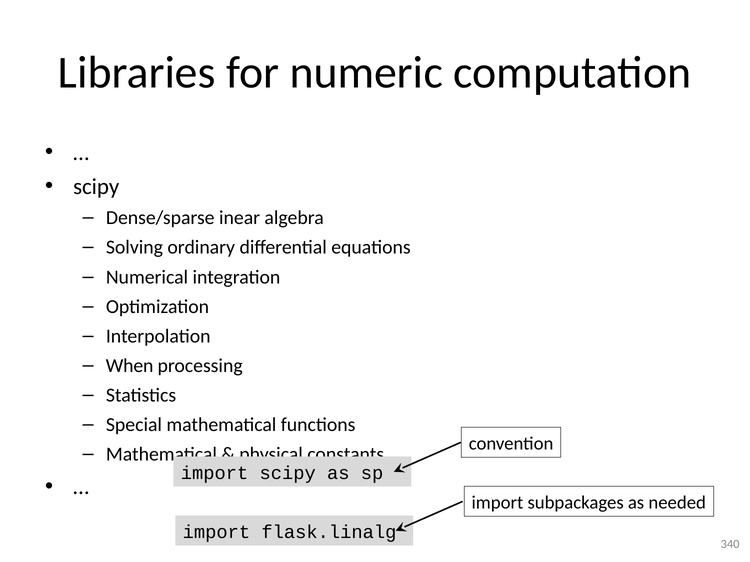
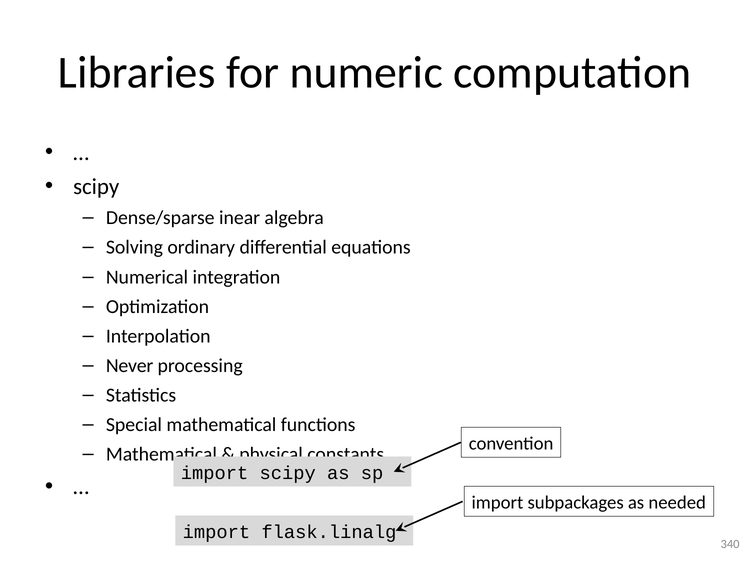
When: When -> Never (130, 366)
